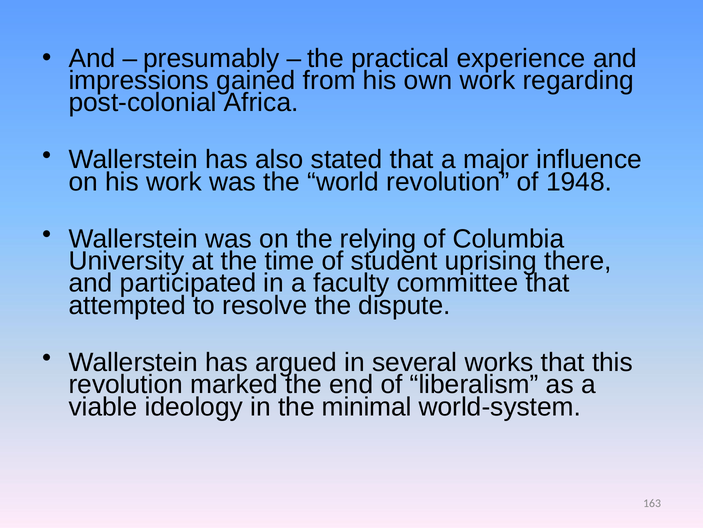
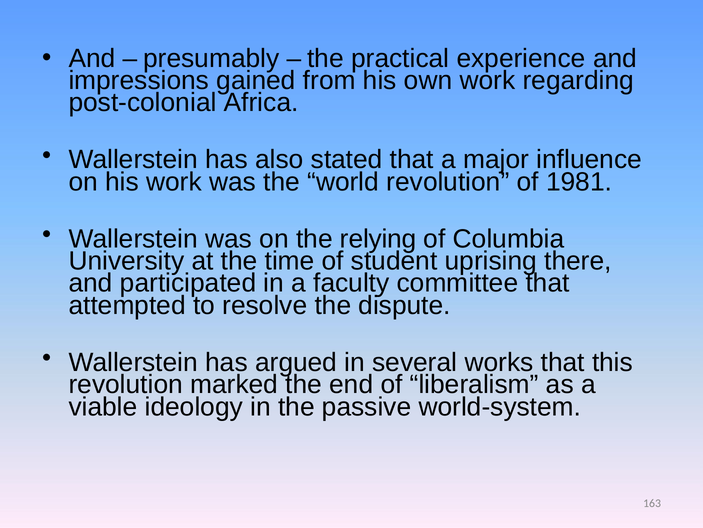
1948: 1948 -> 1981 (579, 182)
minimal: minimal -> passive (367, 406)
